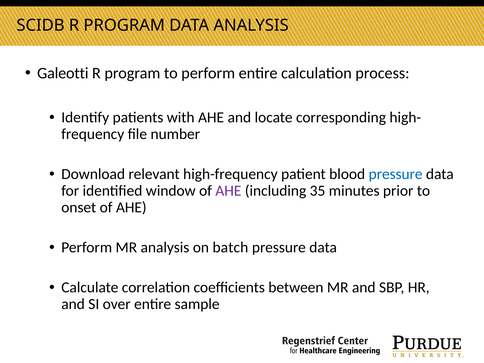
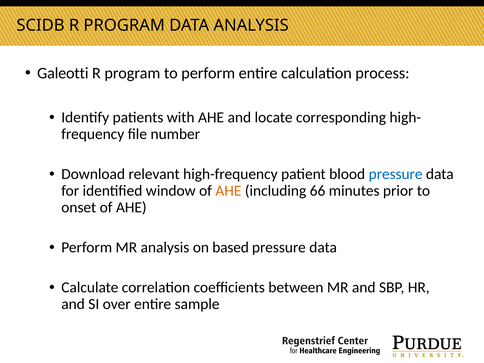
AHE colour: purple -> orange (228, 191)
35: 35 -> 66 (318, 191)
batch: batch -> based (231, 248)
